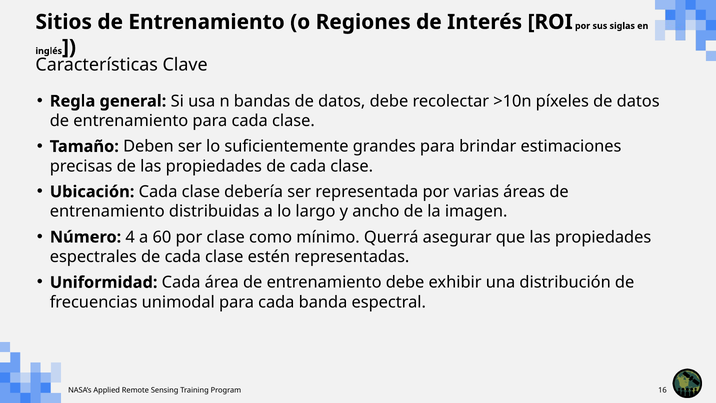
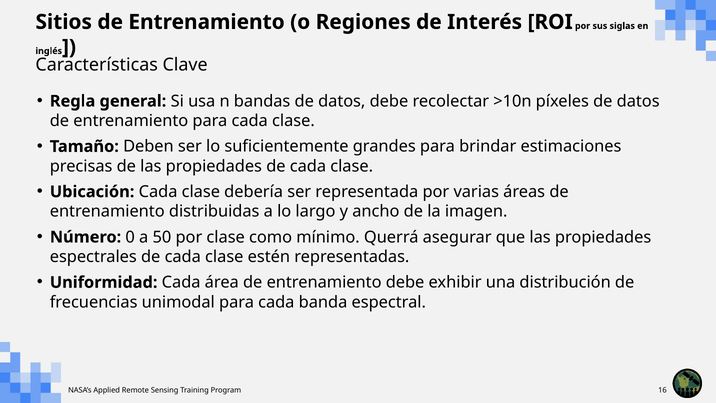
4: 4 -> 0 (130, 237)
60: 60 -> 50 (162, 237)
